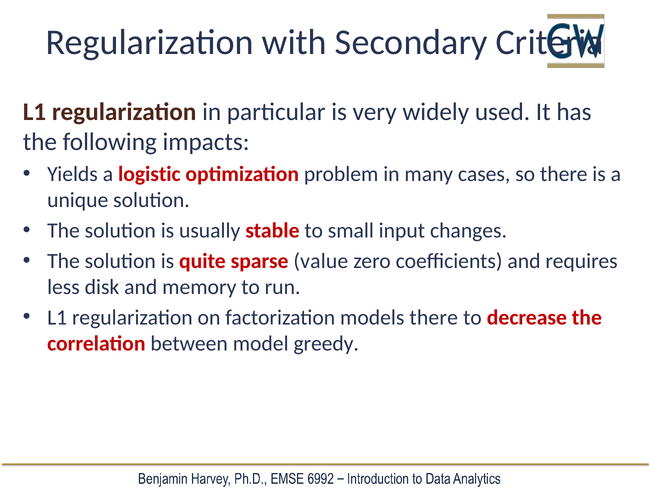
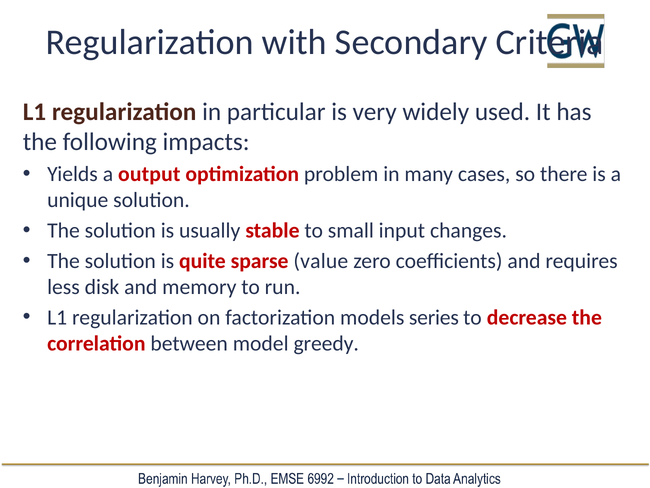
logistic: logistic -> output (149, 174)
models there: there -> series (434, 317)
